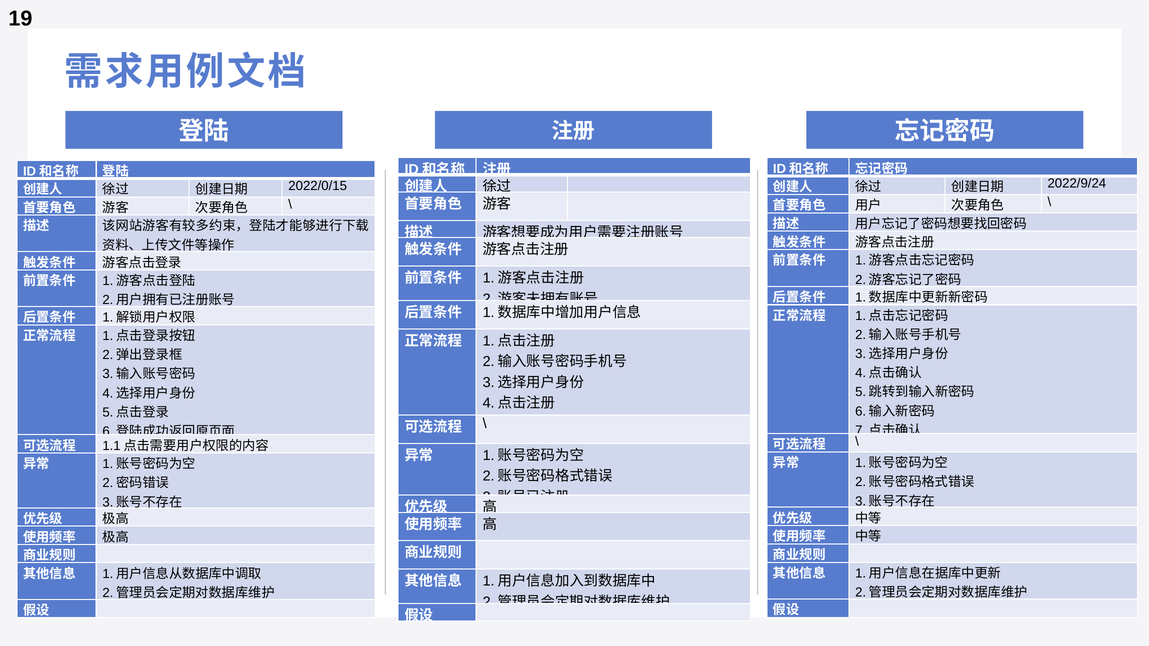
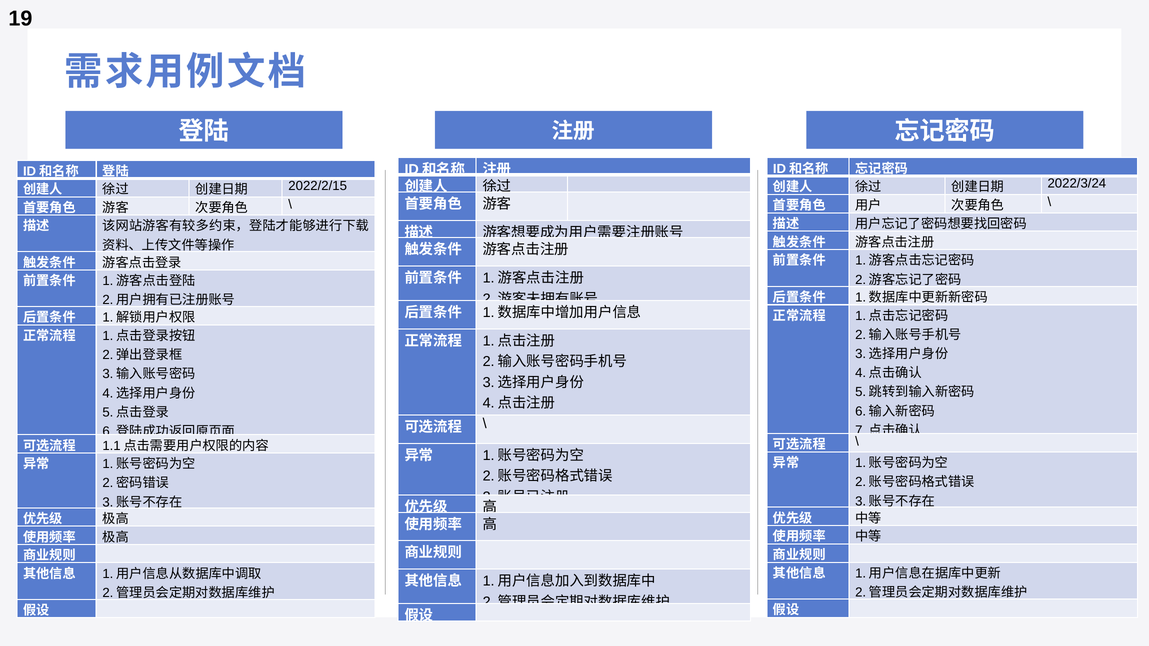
2022/9/24: 2022/9/24 -> 2022/3/24 (1077, 184)
2022/0/15: 2022/0/15 -> 2022/2/15 (318, 186)
